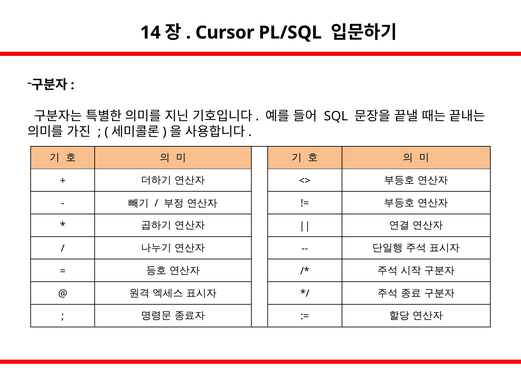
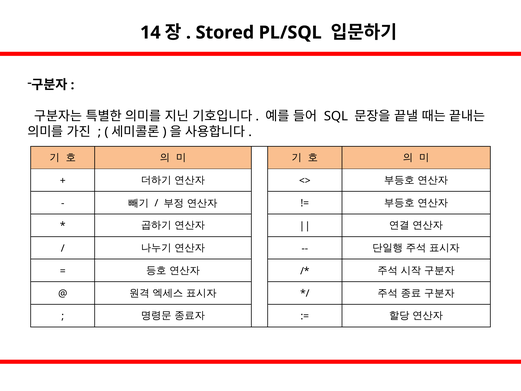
Cursor: Cursor -> Stored (225, 33)
